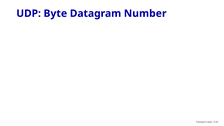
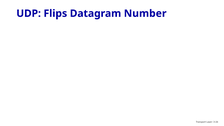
Byte: Byte -> Flips (55, 13)
